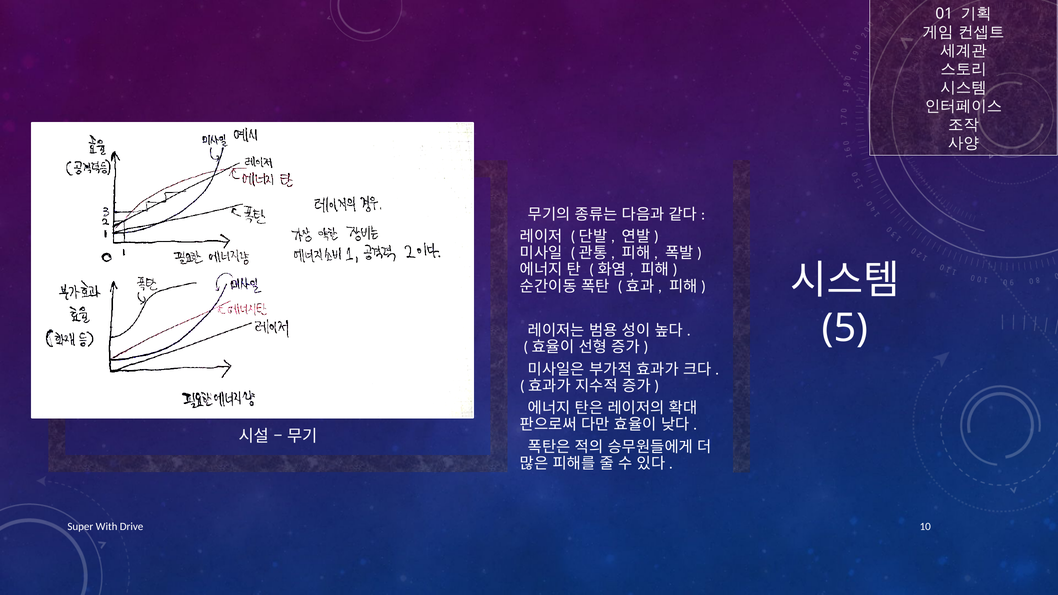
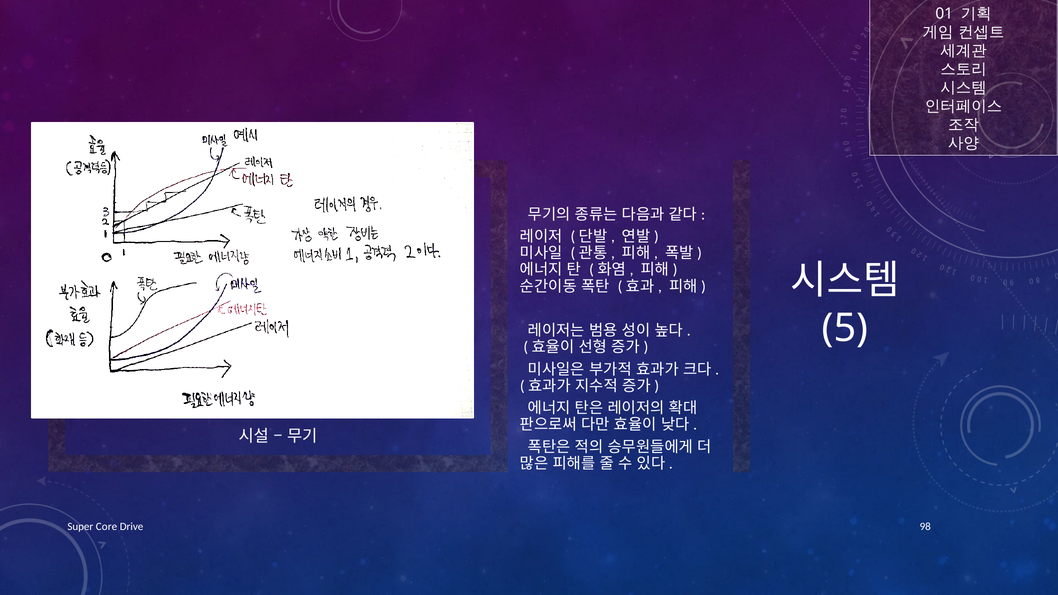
With: With -> Core (107, 527)
10: 10 -> 98 (925, 527)
